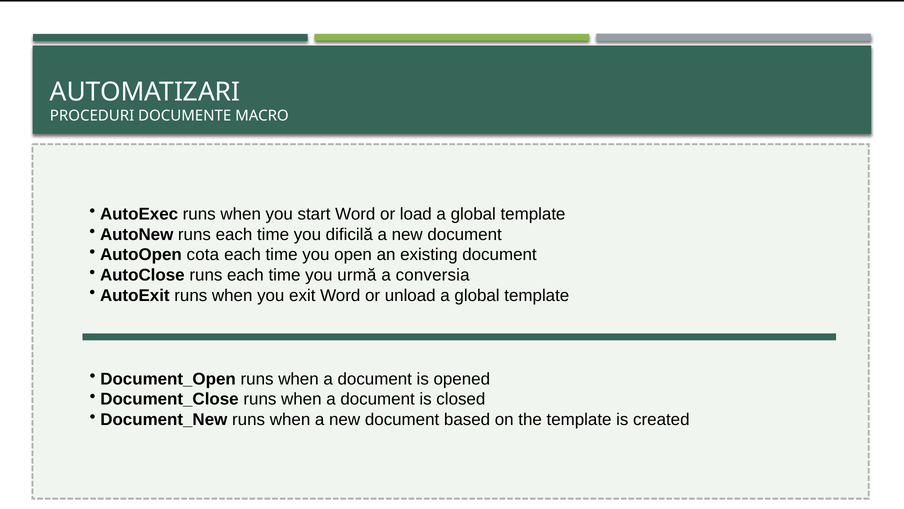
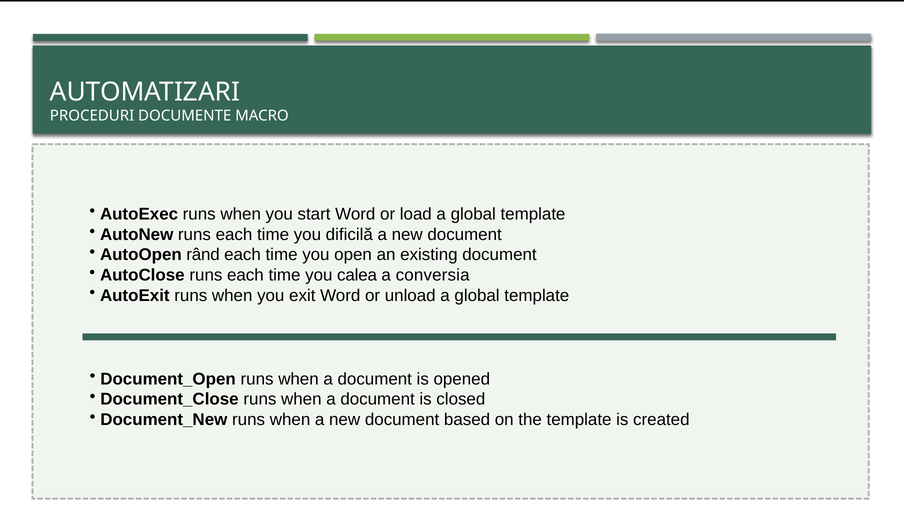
cota: cota -> rând (203, 255)
urmă: urmă -> calea (357, 275)
